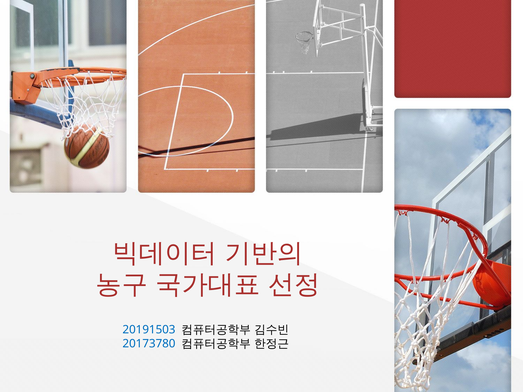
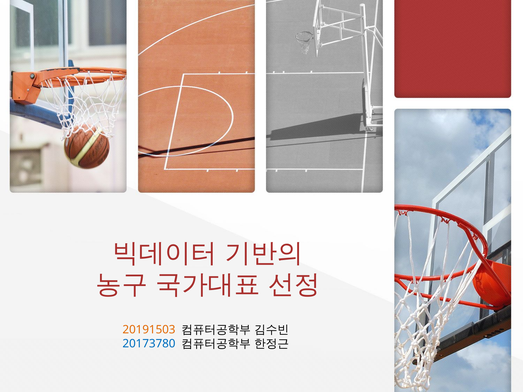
20191503 colour: blue -> orange (149, 330)
